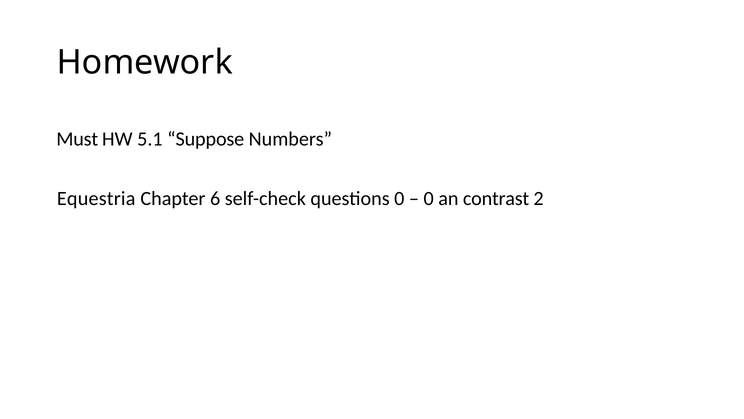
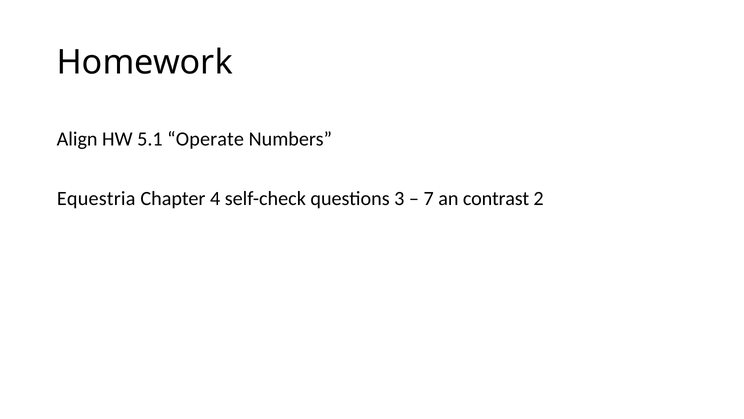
Must: Must -> Align (77, 139)
Suppose: Suppose -> Operate (206, 139)
6: 6 -> 4 (215, 198)
questions 0: 0 -> 3 (399, 198)
0: 0 -> 7 (429, 198)
